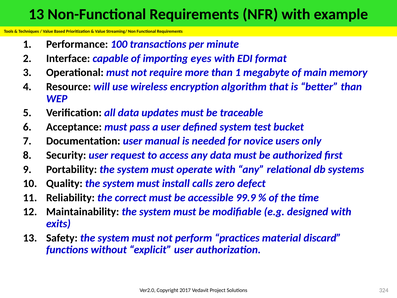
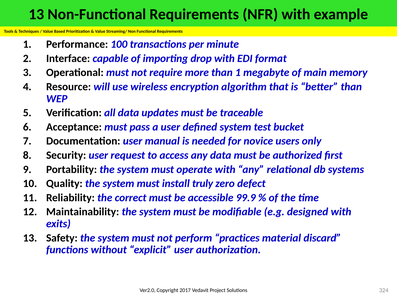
eyes: eyes -> drop (201, 58)
calls: calls -> truly (203, 183)
